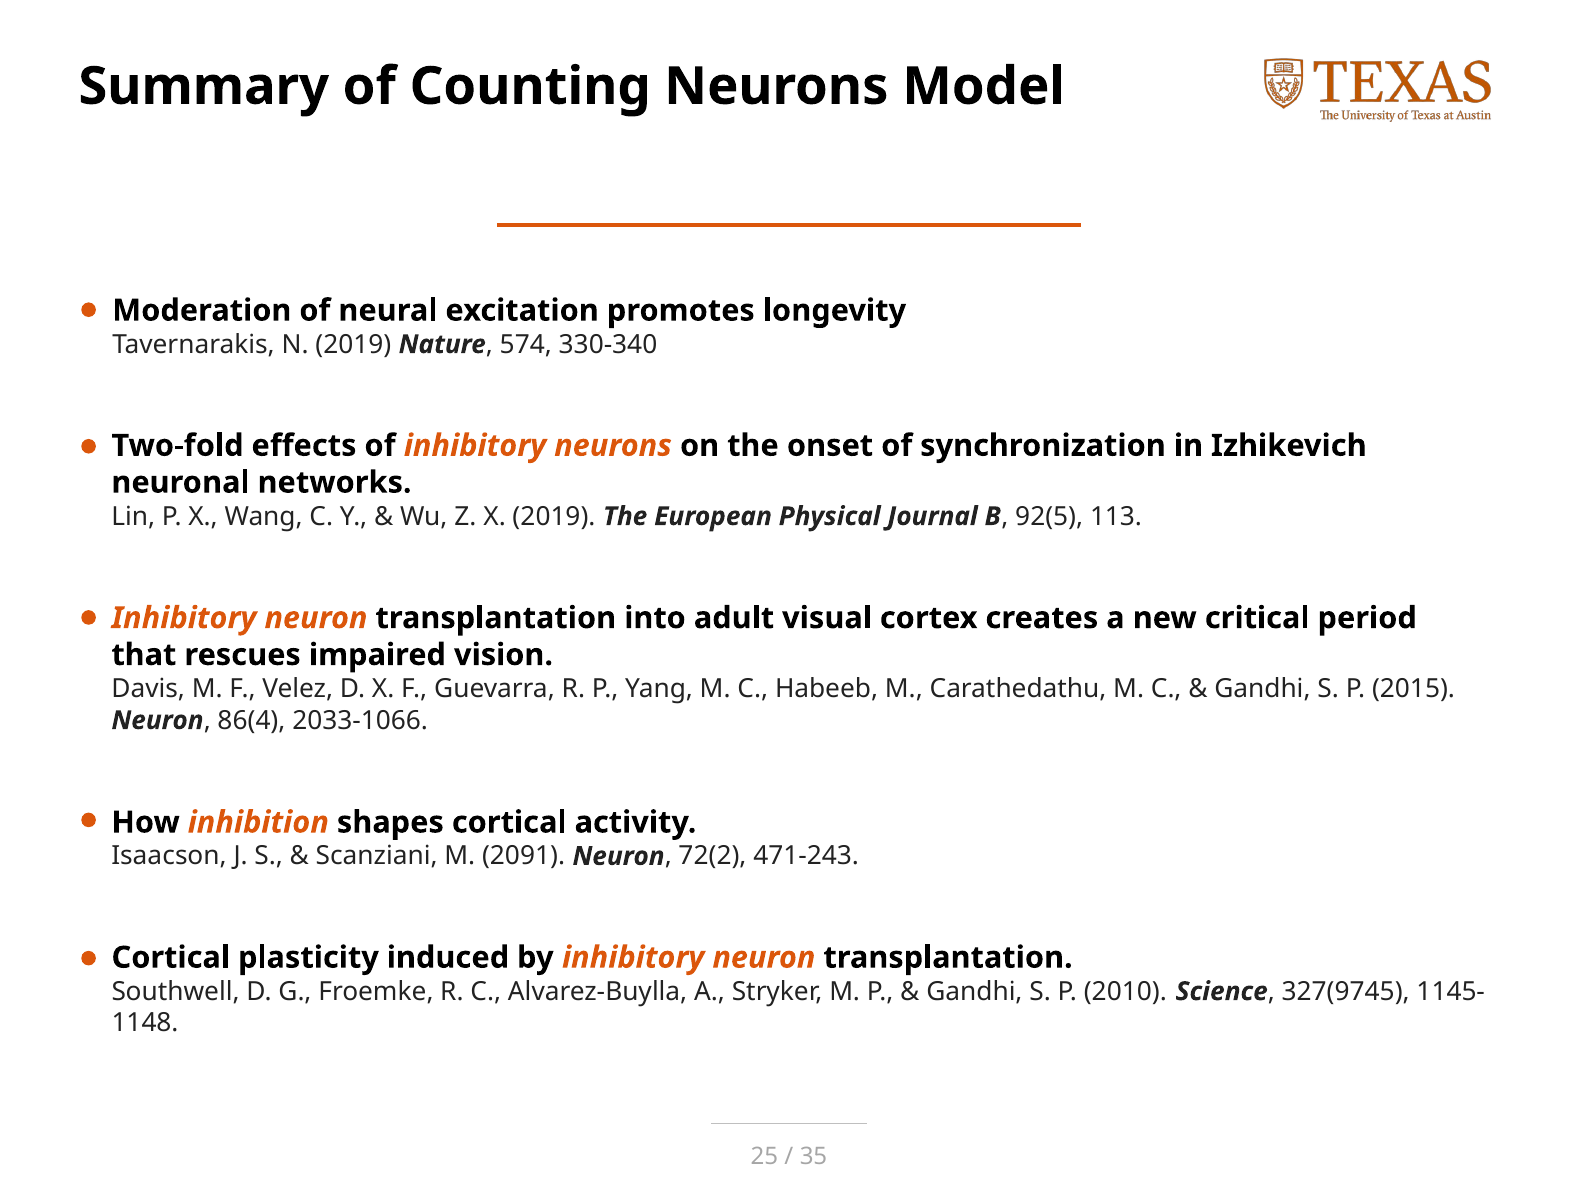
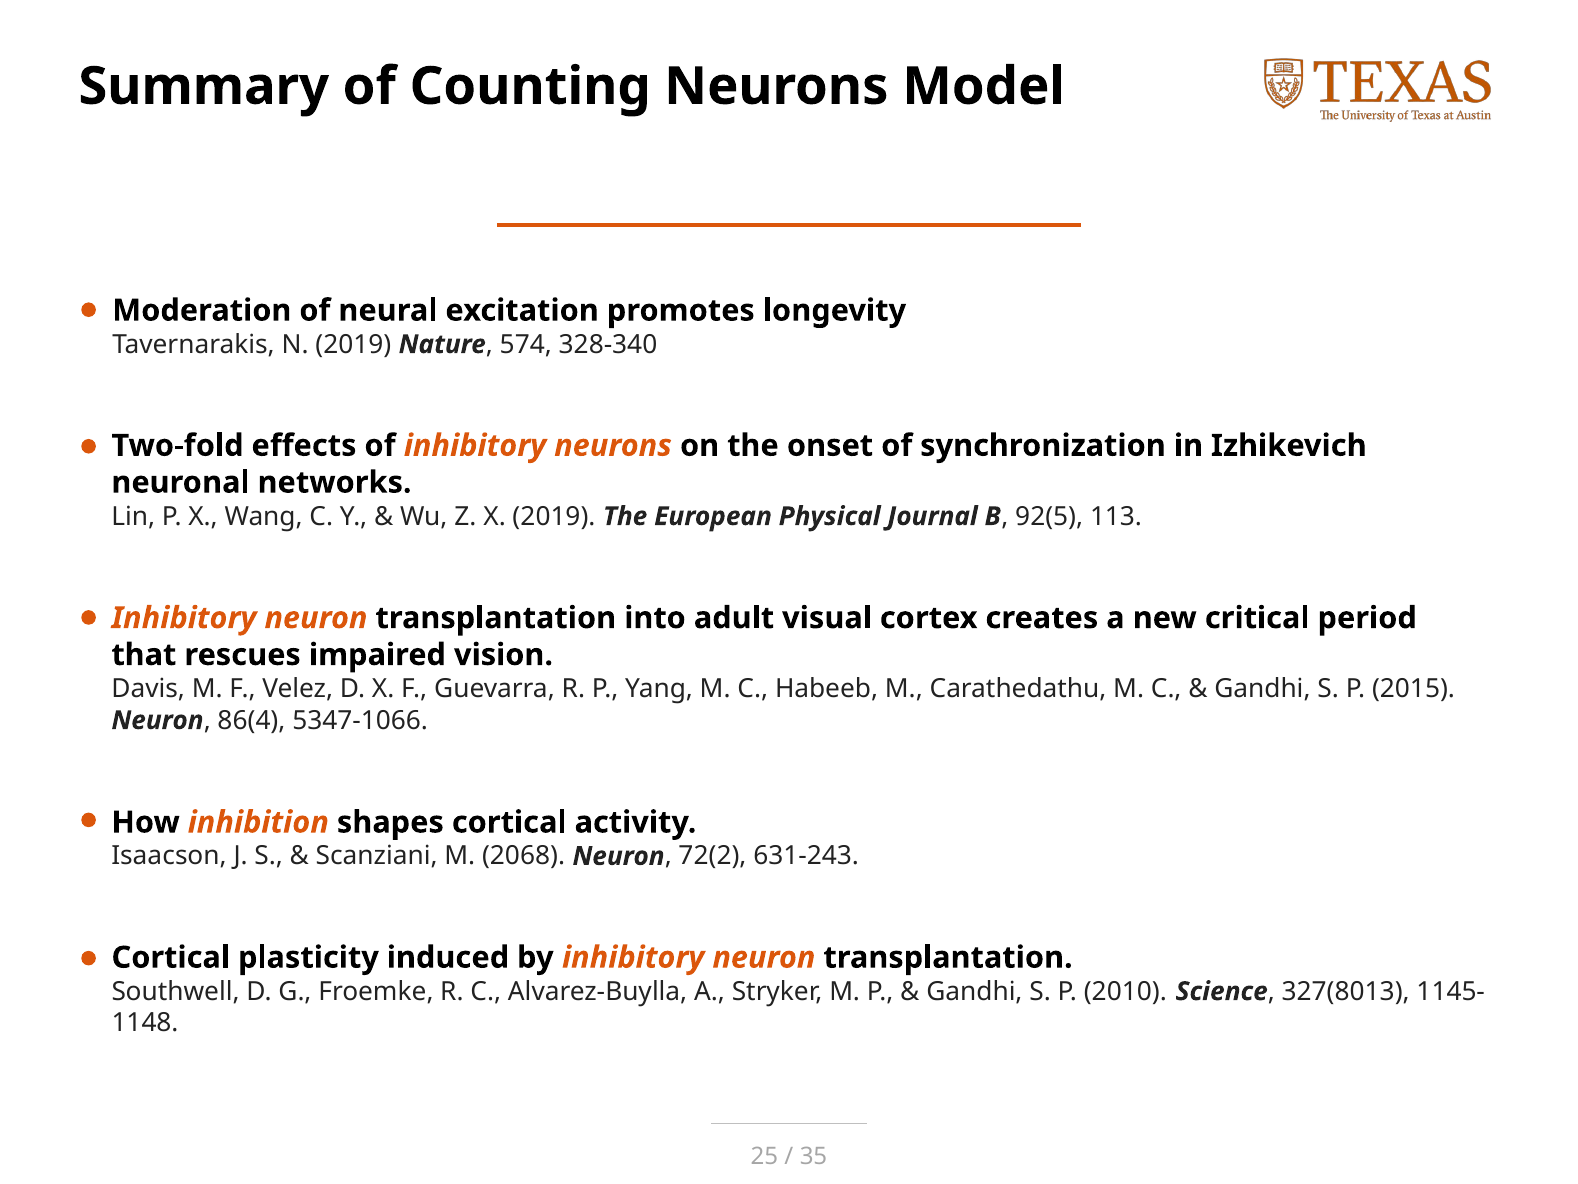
330-340: 330-340 -> 328-340 (608, 344)
2033-1066: 2033-1066 -> 5347-1066 (360, 720)
2091: 2091 -> 2068 (524, 856)
471-243: 471-243 -> 631-243 (806, 856)
327(9745: 327(9745 -> 327(8013 (1346, 991)
